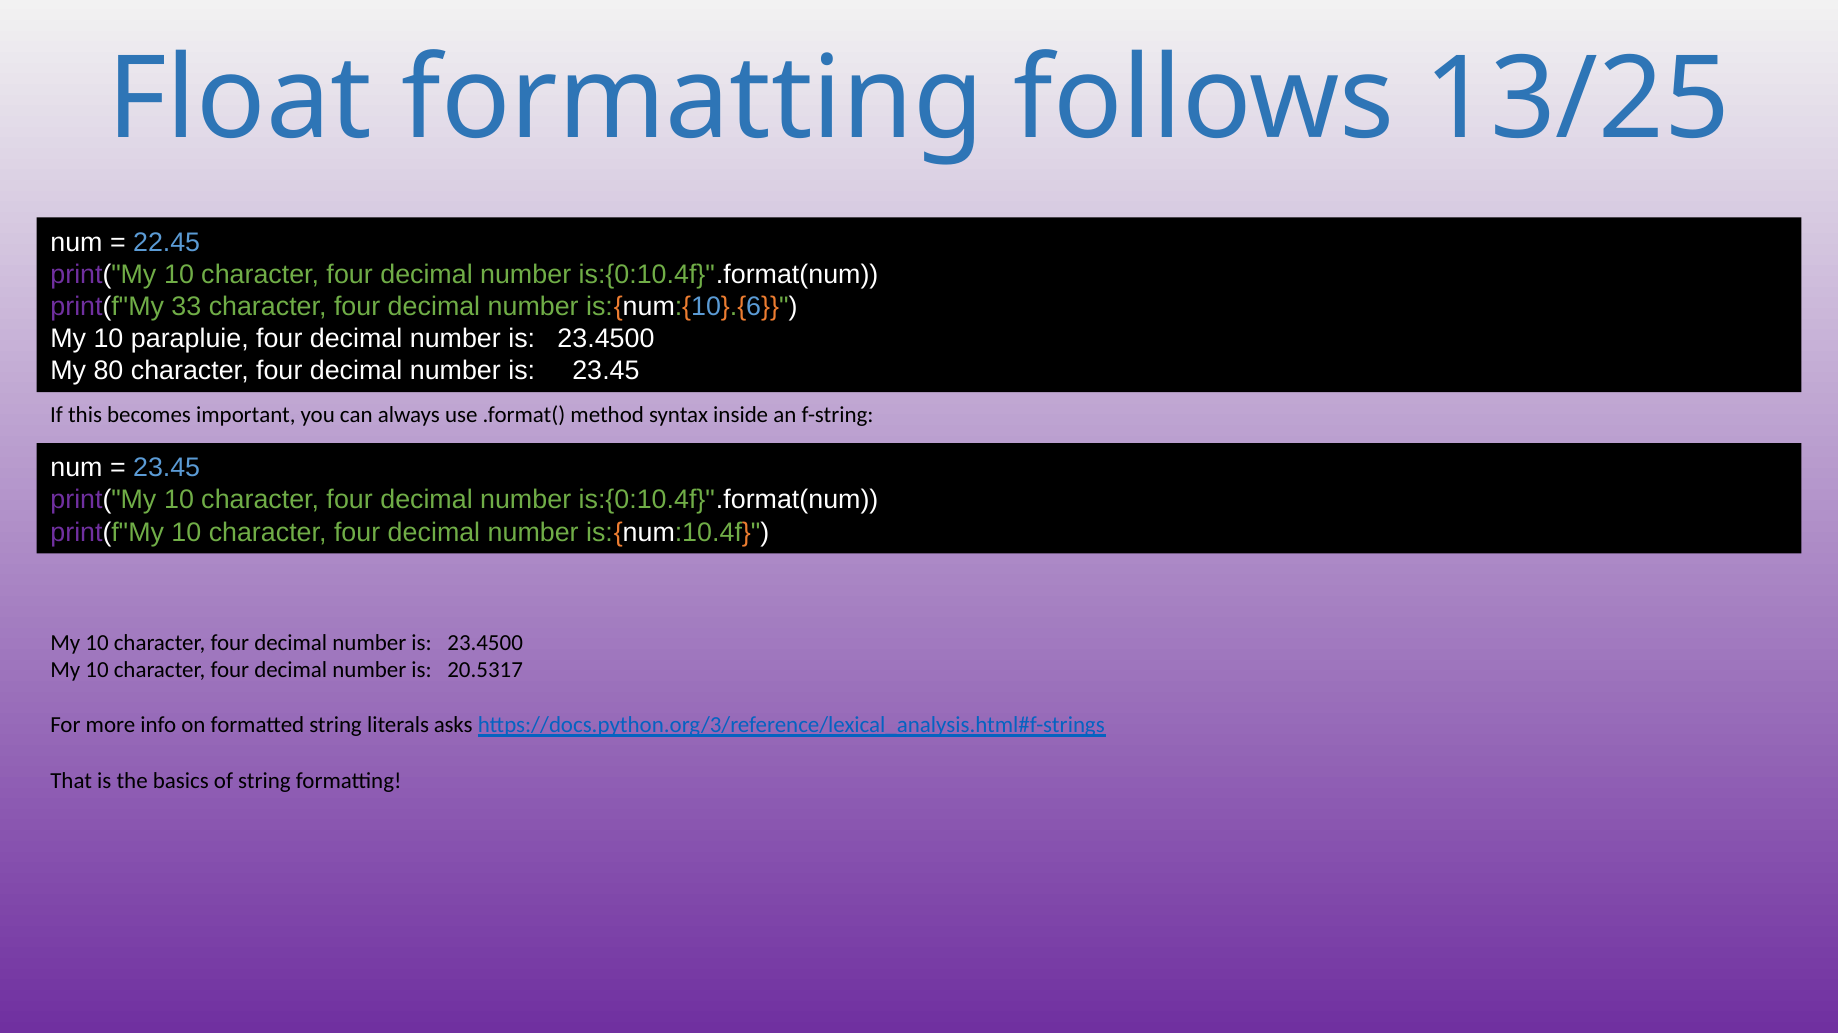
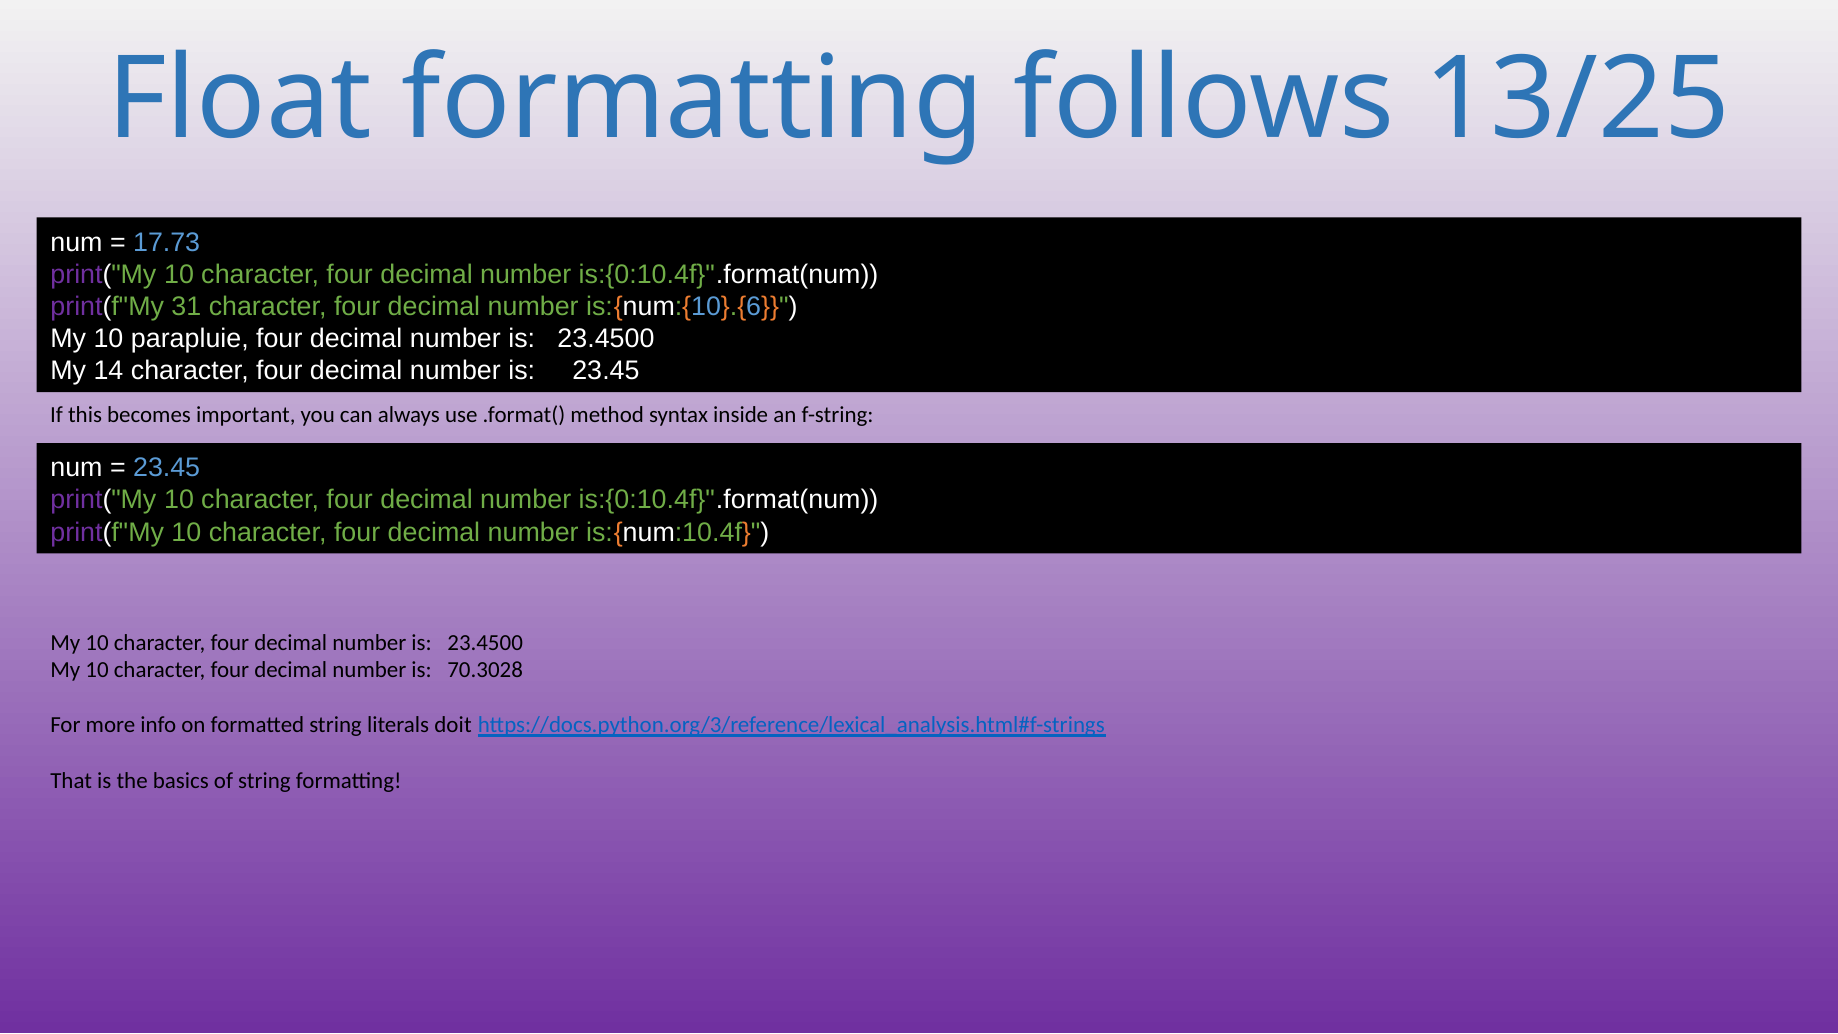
22.45: 22.45 -> 17.73 (167, 242)
33: 33 -> 31 (186, 307)
80: 80 -> 14 (108, 371)
20.5317: 20.5317 -> 70.3028 (485, 670)
asks: asks -> doit (453, 725)
